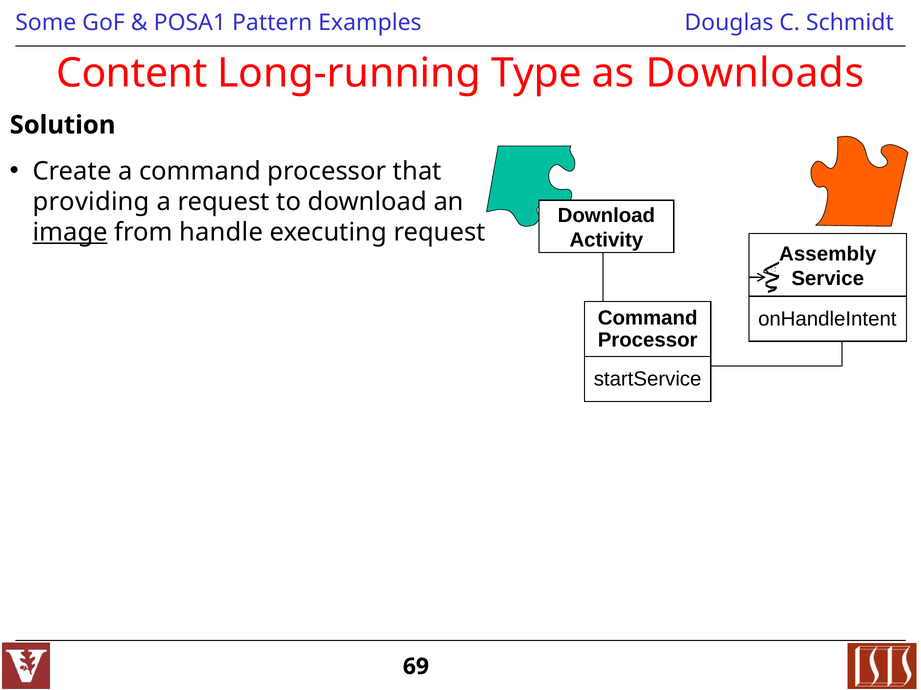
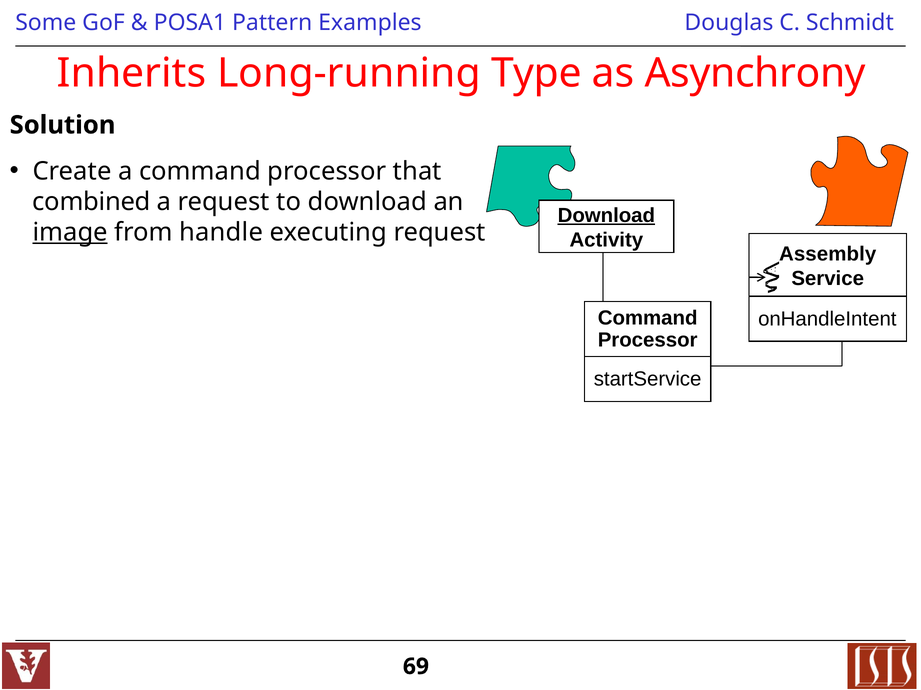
Content: Content -> Inherits (132, 74)
Downloads: Downloads -> Asynchrony (755, 74)
providing: providing -> combined (91, 202)
Download underline: none -> present (606, 216)
